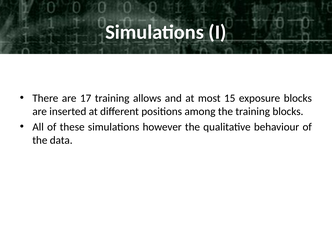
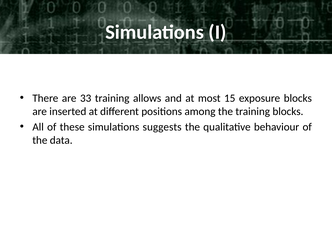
17: 17 -> 33 (86, 98)
however: however -> suggests (162, 127)
